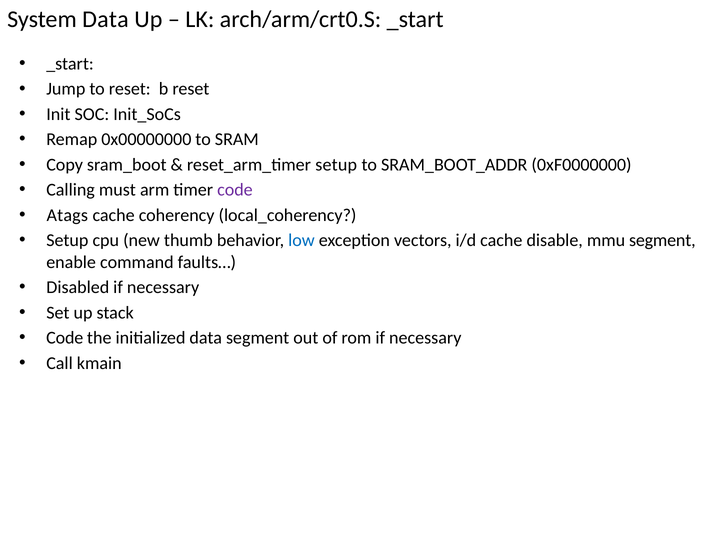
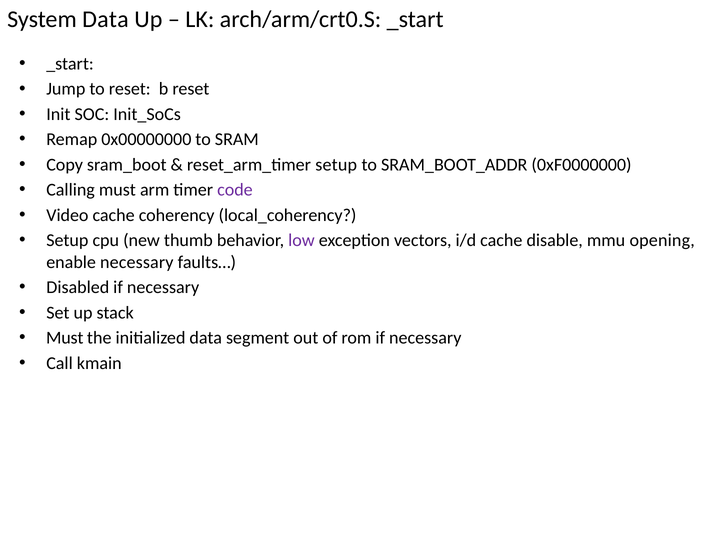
Atags: Atags -> Video (67, 215)
low colour: blue -> purple (301, 241)
mmu segment: segment -> opening (662, 241)
enable command: command -> necessary (137, 262)
Code: Code -> Must (65, 338)
